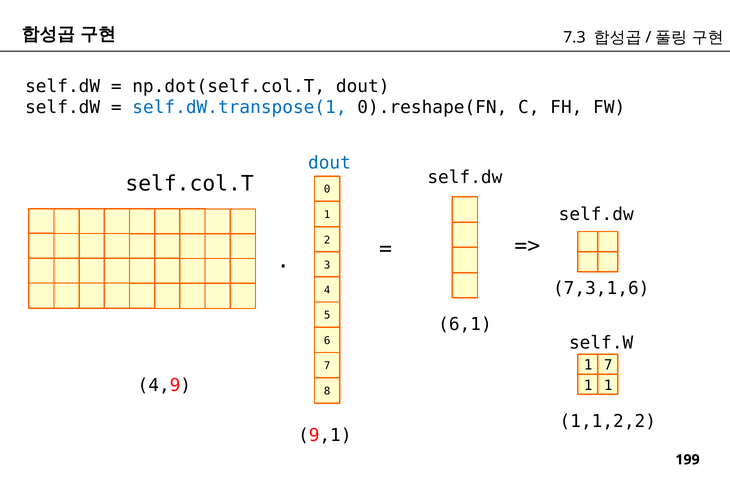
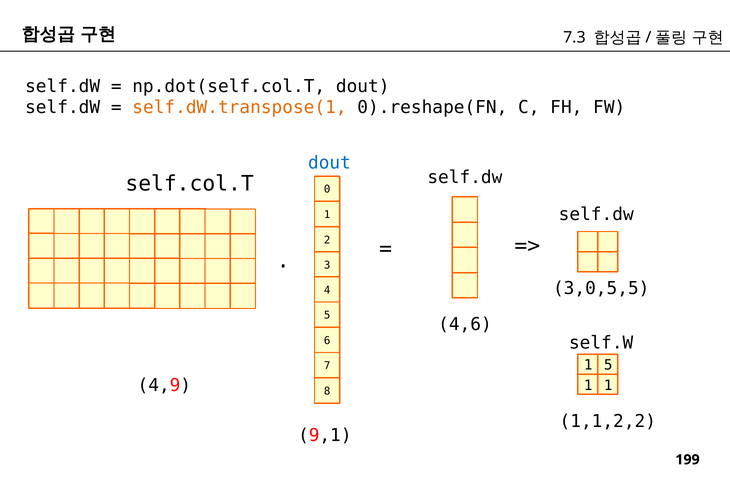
self.dW.transpose(1 colour: blue -> orange (239, 108)
7,3,1,6: 7,3,1,6 -> 3,0,5,5 (601, 289)
6,1: 6,1 -> 4,6 (465, 325)
1 7: 7 -> 5 (608, 366)
